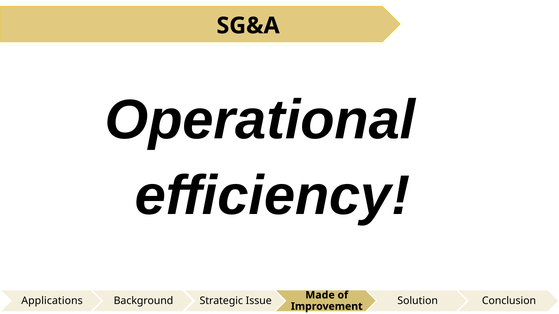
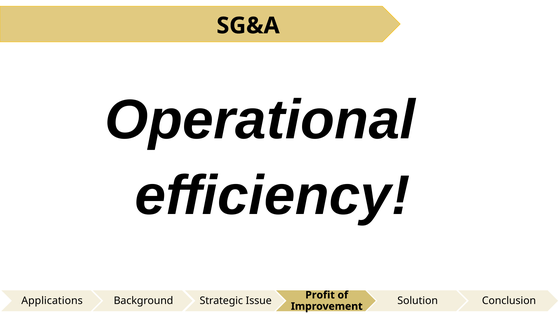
Made: Made -> Profit (320, 295)
